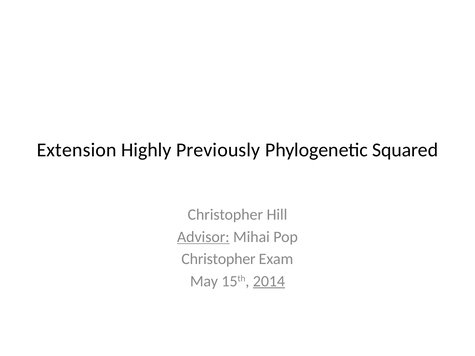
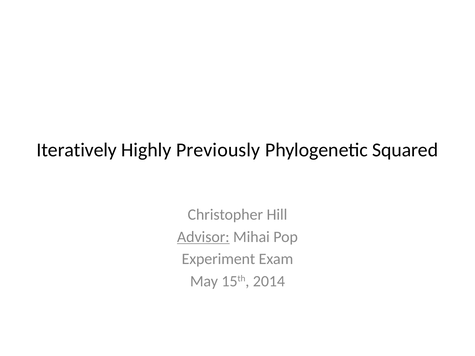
Extension: Extension -> Iteratively (77, 150)
Christopher: Christopher -> Experiment (218, 259)
2014 underline: present -> none (269, 281)
